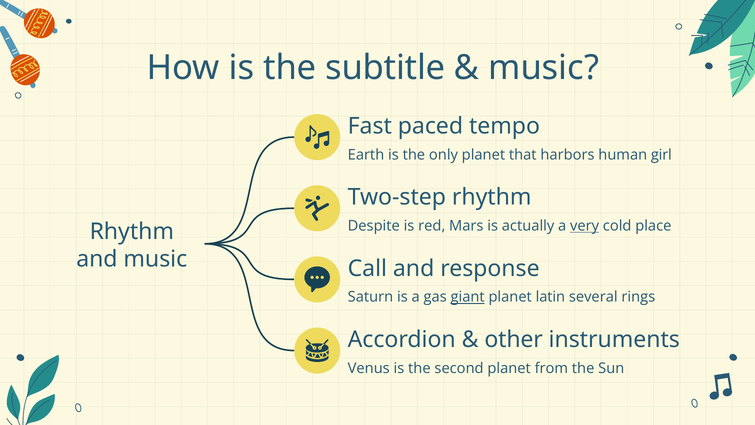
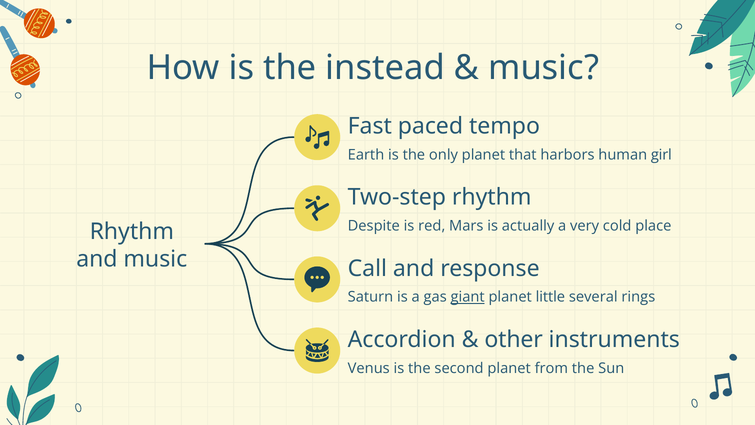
subtitle: subtitle -> instead (385, 68)
very underline: present -> none (585, 226)
latin: latin -> little (550, 297)
